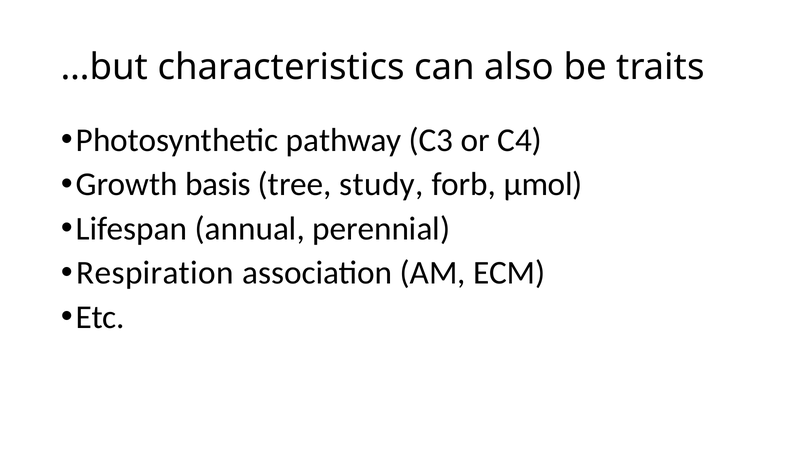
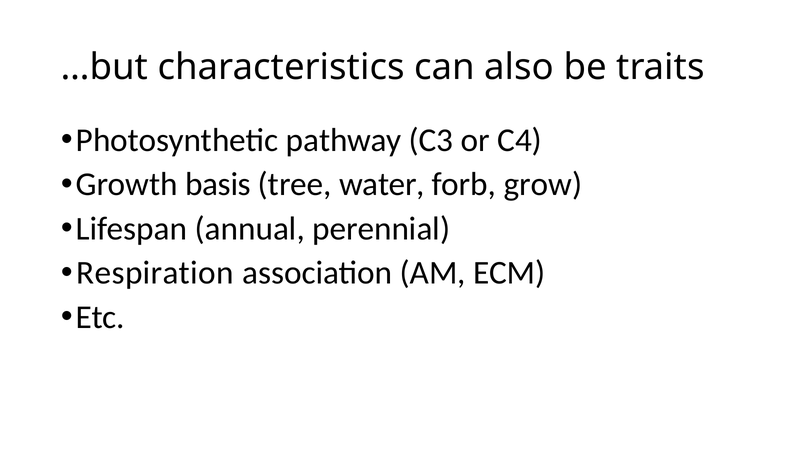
study: study -> water (382, 185)
µmol: µmol -> grow (543, 185)
